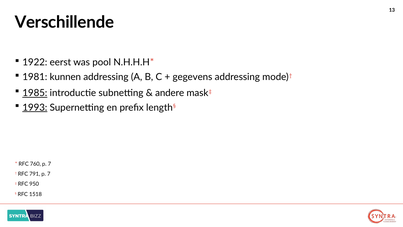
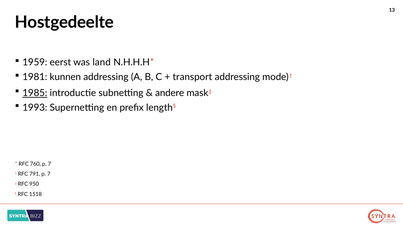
Verschillende: Verschillende -> Hostgedeelte (64, 22)
1922: 1922 -> 1959 (35, 62)
pool: pool -> land (102, 62)
gegevens: gegevens -> transport (192, 77)
1993 underline: present -> none (35, 107)
